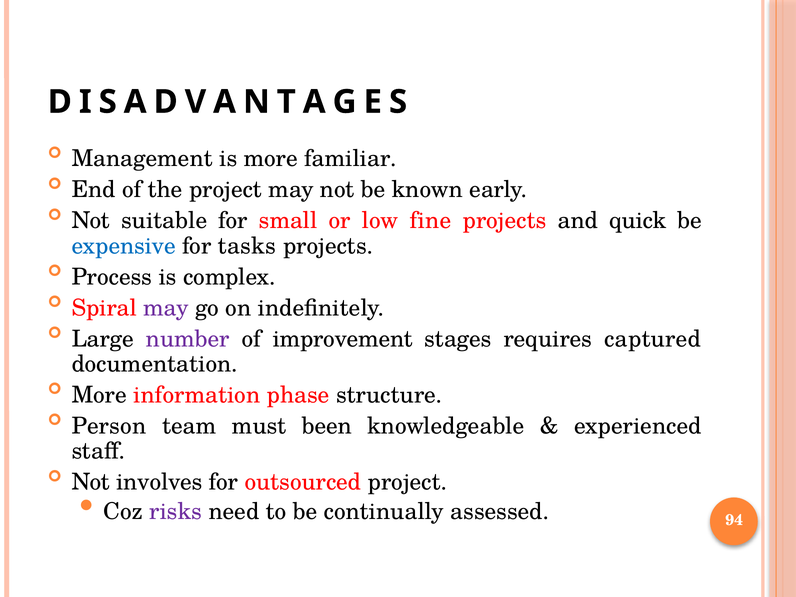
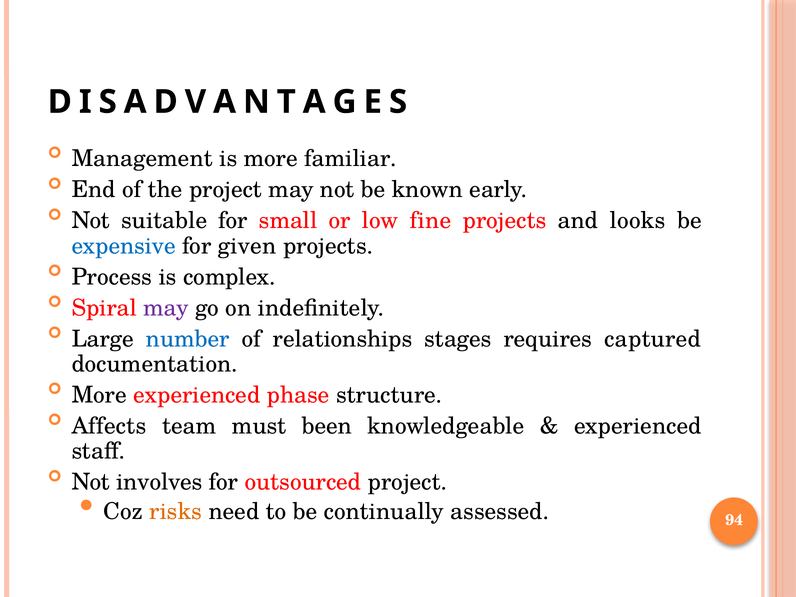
quick: quick -> looks (638, 221)
tasks: tasks -> given (247, 246)
number colour: purple -> blue (188, 339)
improvement: improvement -> relationships (343, 339)
More information: information -> experienced (197, 395)
Person: Person -> Affects (109, 426)
risks colour: purple -> orange (176, 512)
